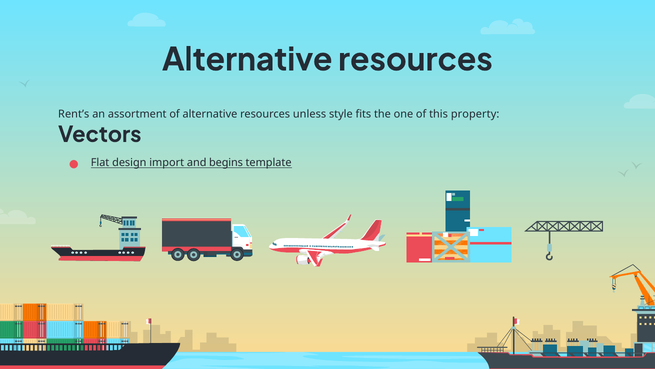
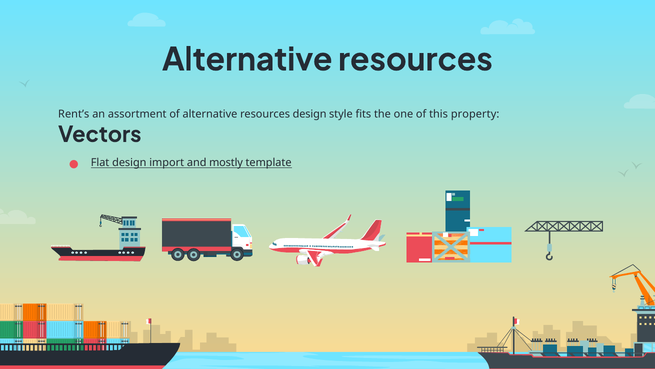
resources unless: unless -> design (310, 114)
begins: begins -> mostly (226, 162)
